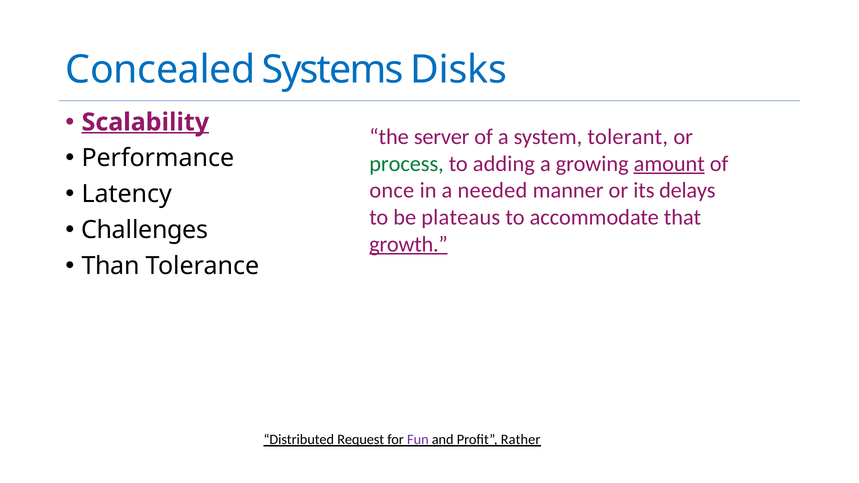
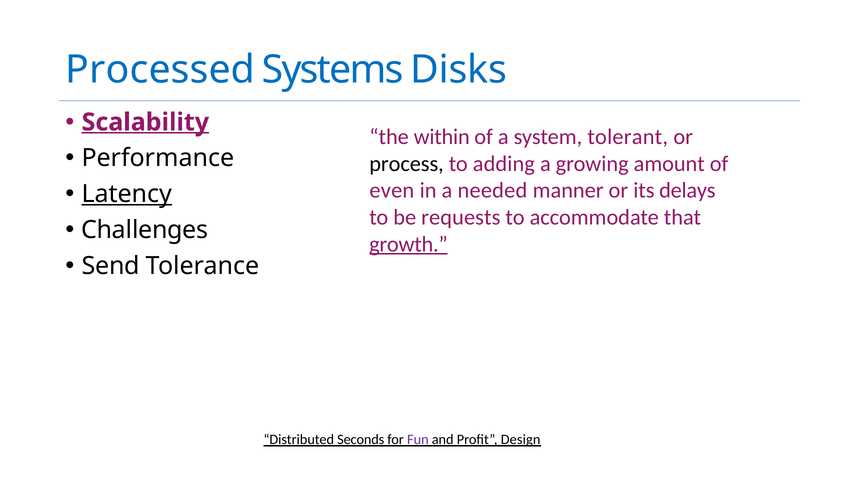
Concealed: Concealed -> Processed (160, 70)
server: server -> within (442, 137)
process colour: green -> black (407, 164)
amount underline: present -> none (669, 164)
once: once -> even (392, 191)
Latency underline: none -> present (127, 194)
plateaus: plateaus -> requests (461, 217)
Than: Than -> Send (111, 266)
Request: Request -> Seconds (361, 440)
Rather: Rather -> Design (521, 440)
